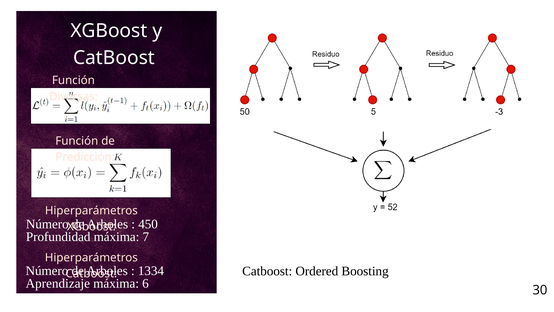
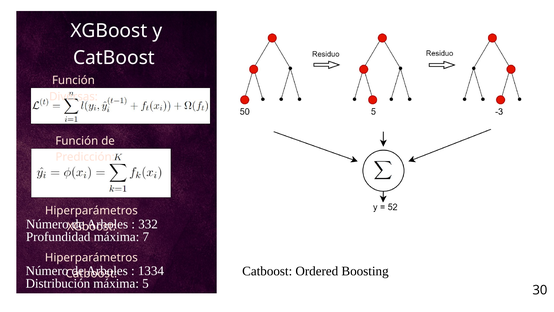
450: 450 -> 332 (148, 224)
Aprendizaje: Aprendizaje -> Distribución (58, 283)
6: 6 -> 5 (145, 283)
